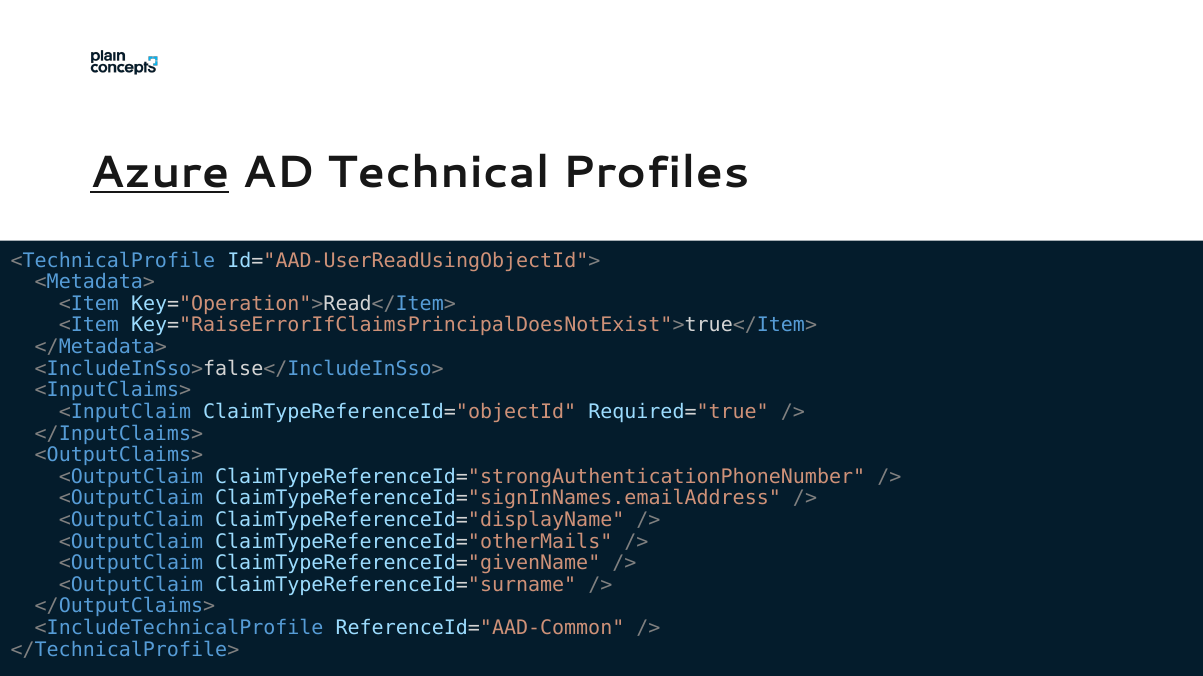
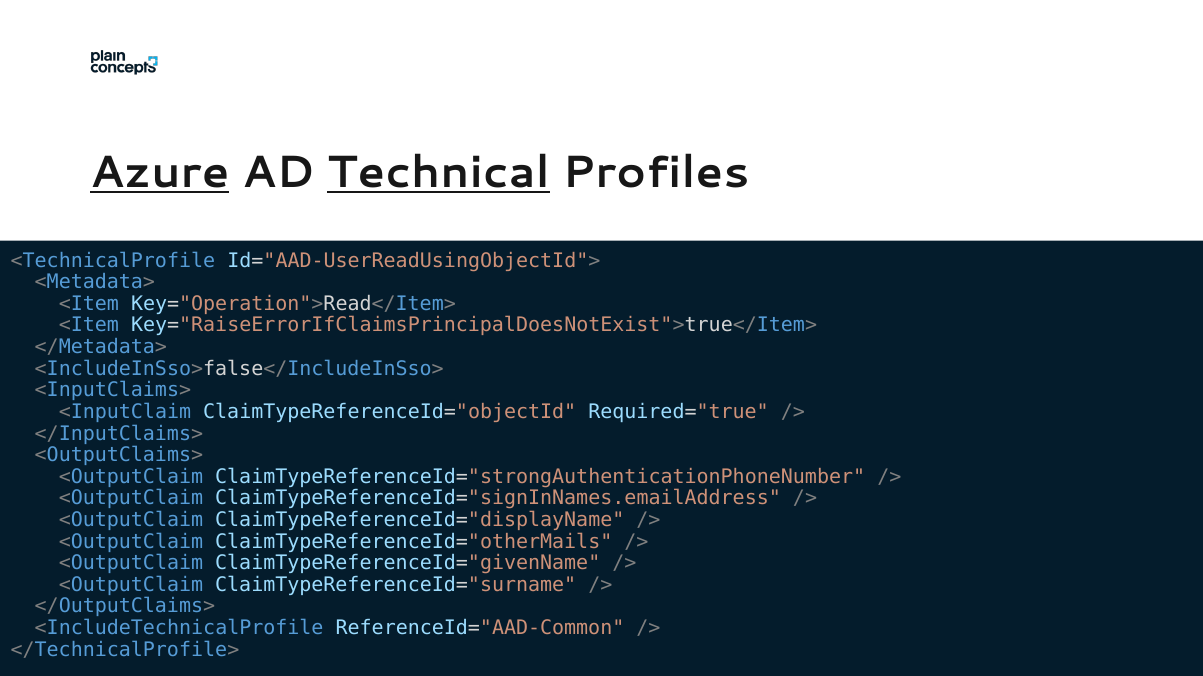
Technical underline: none -> present (439, 173)
